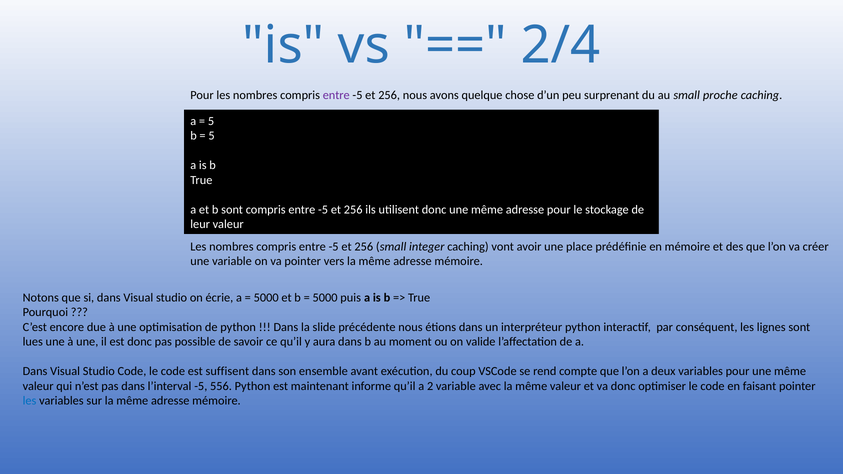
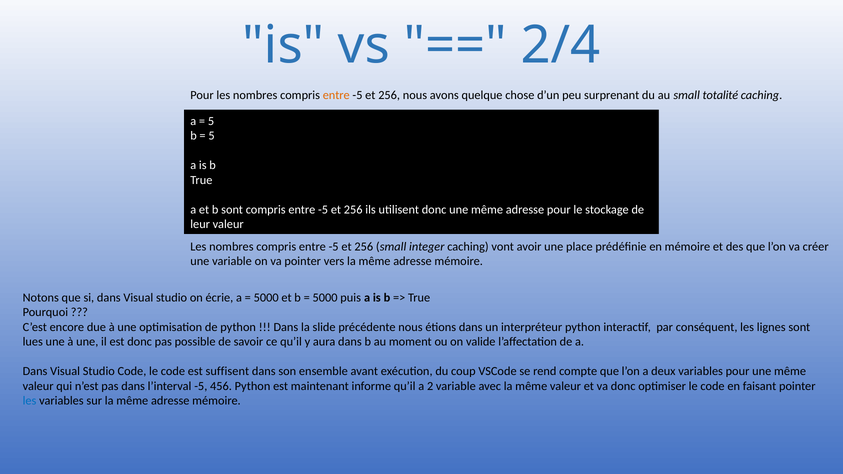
entre colour: purple -> orange (336, 95)
proche: proche -> totalité (720, 95)
556: 556 -> 456 (221, 386)
